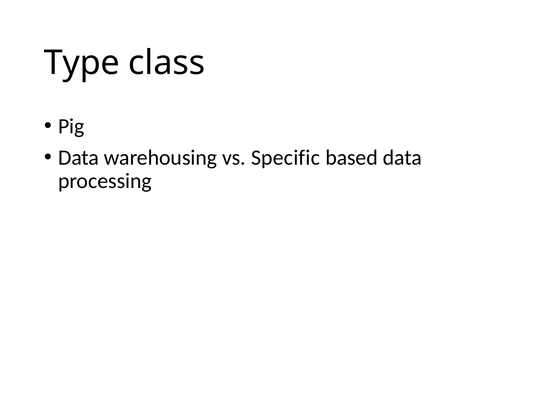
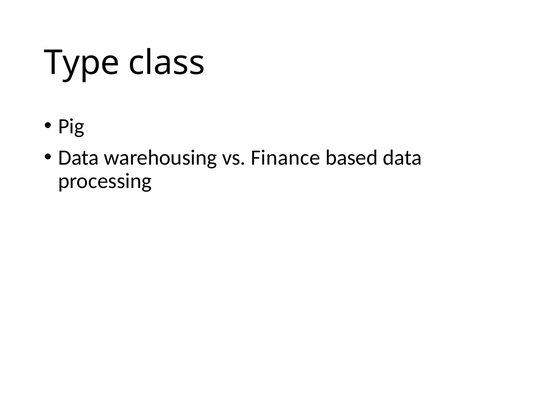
Specific: Specific -> Finance (285, 158)
